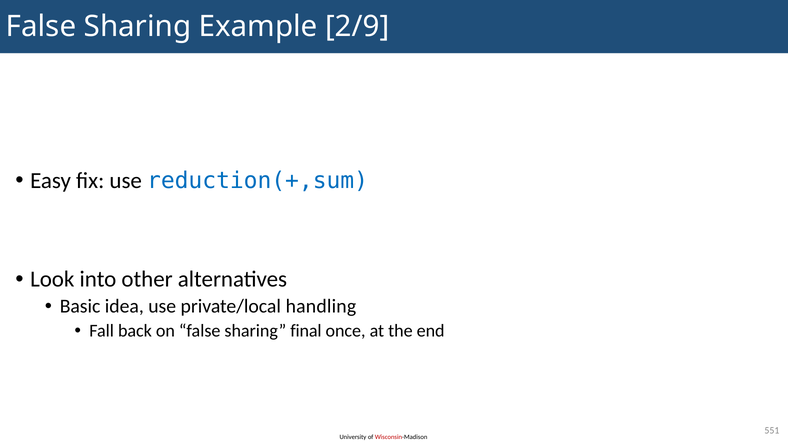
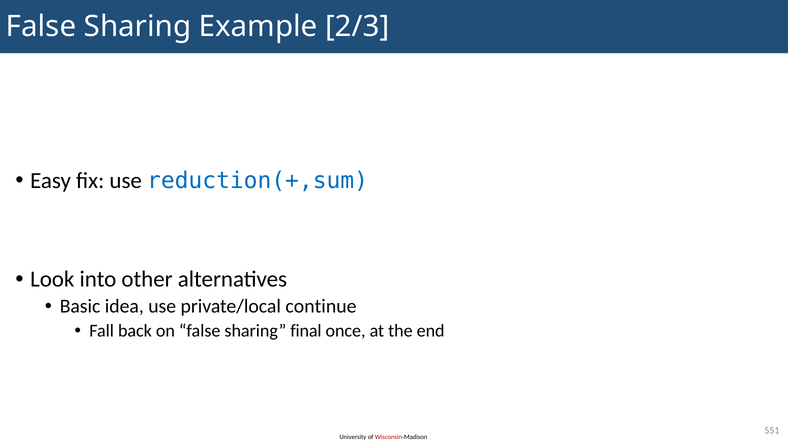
2/9: 2/9 -> 2/3 (357, 26)
handling: handling -> continue (321, 307)
